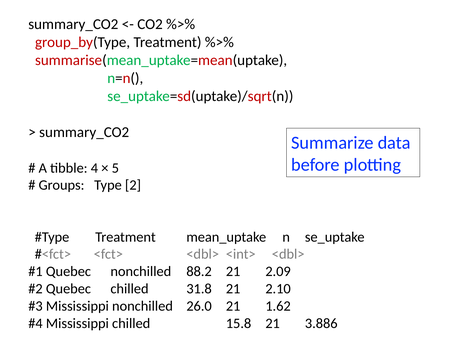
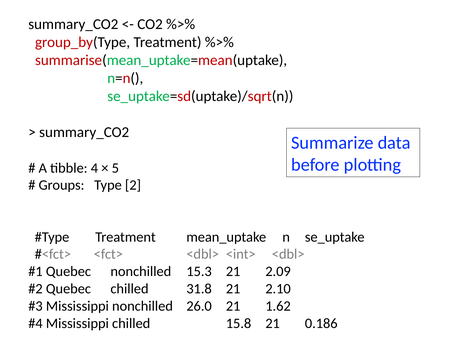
88.2: 88.2 -> 15.3 (199, 272)
3.886: 3.886 -> 0.186 (321, 323)
